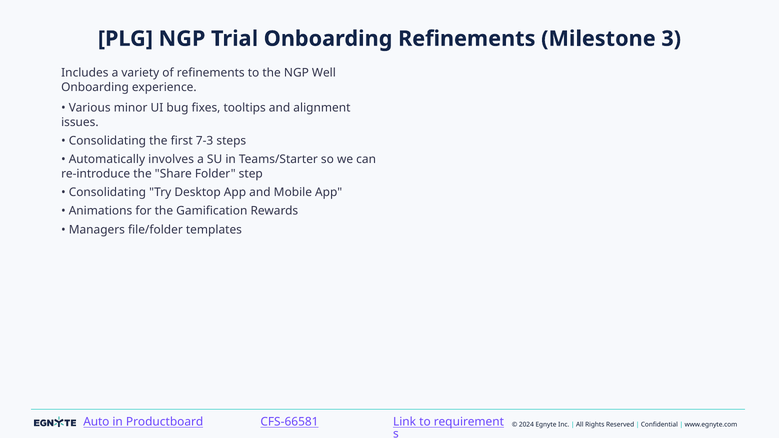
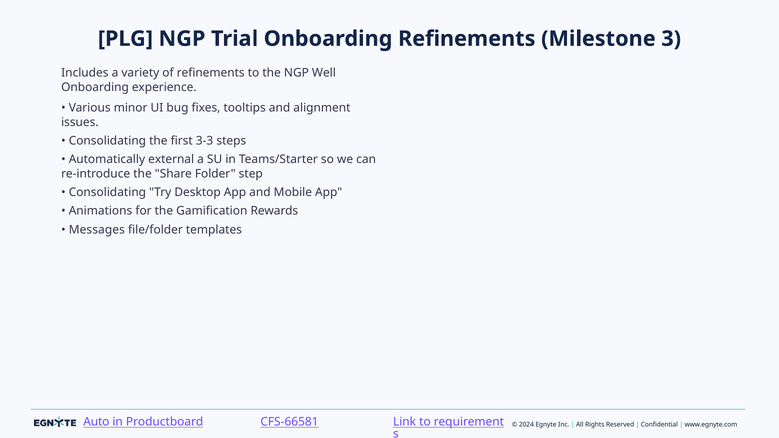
7-3: 7-3 -> 3-3 (205, 141)
involves: involves -> external (171, 160)
Managers: Managers -> Messages (97, 230)
